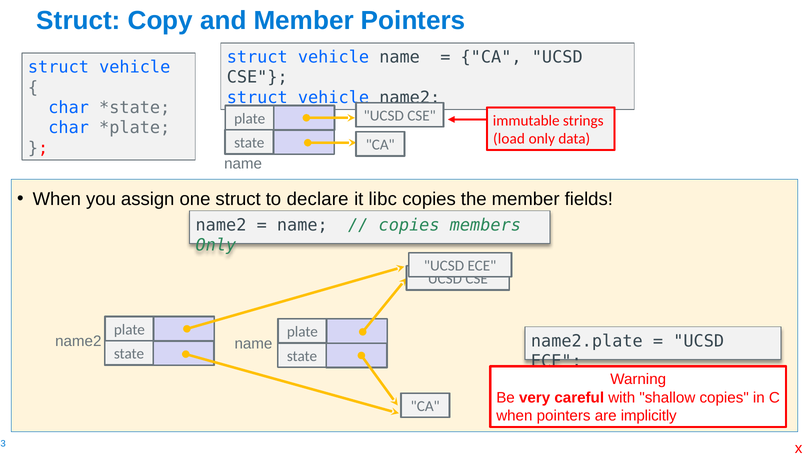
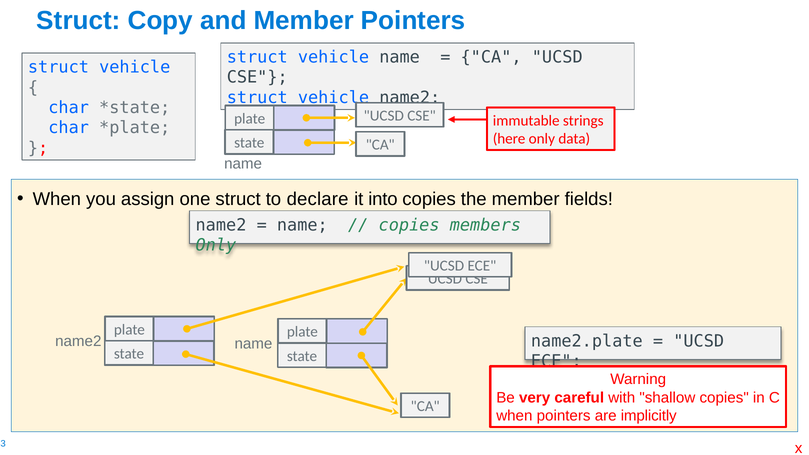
load: load -> here (509, 139)
libc: libc -> into (383, 199)
